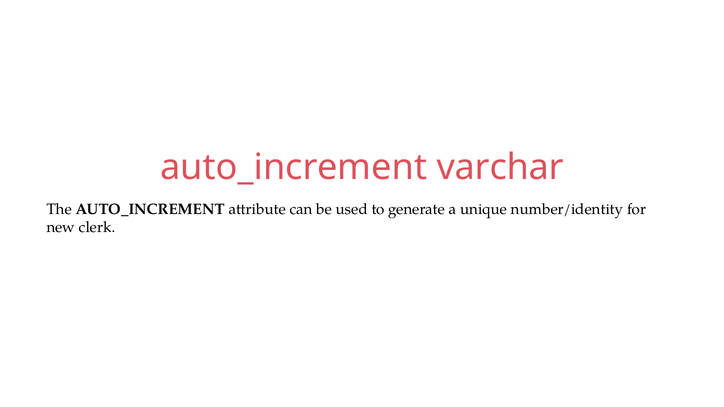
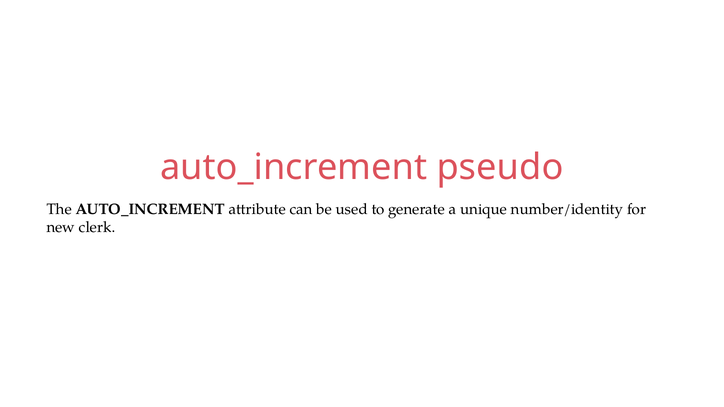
varchar: varchar -> pseudo (500, 167)
